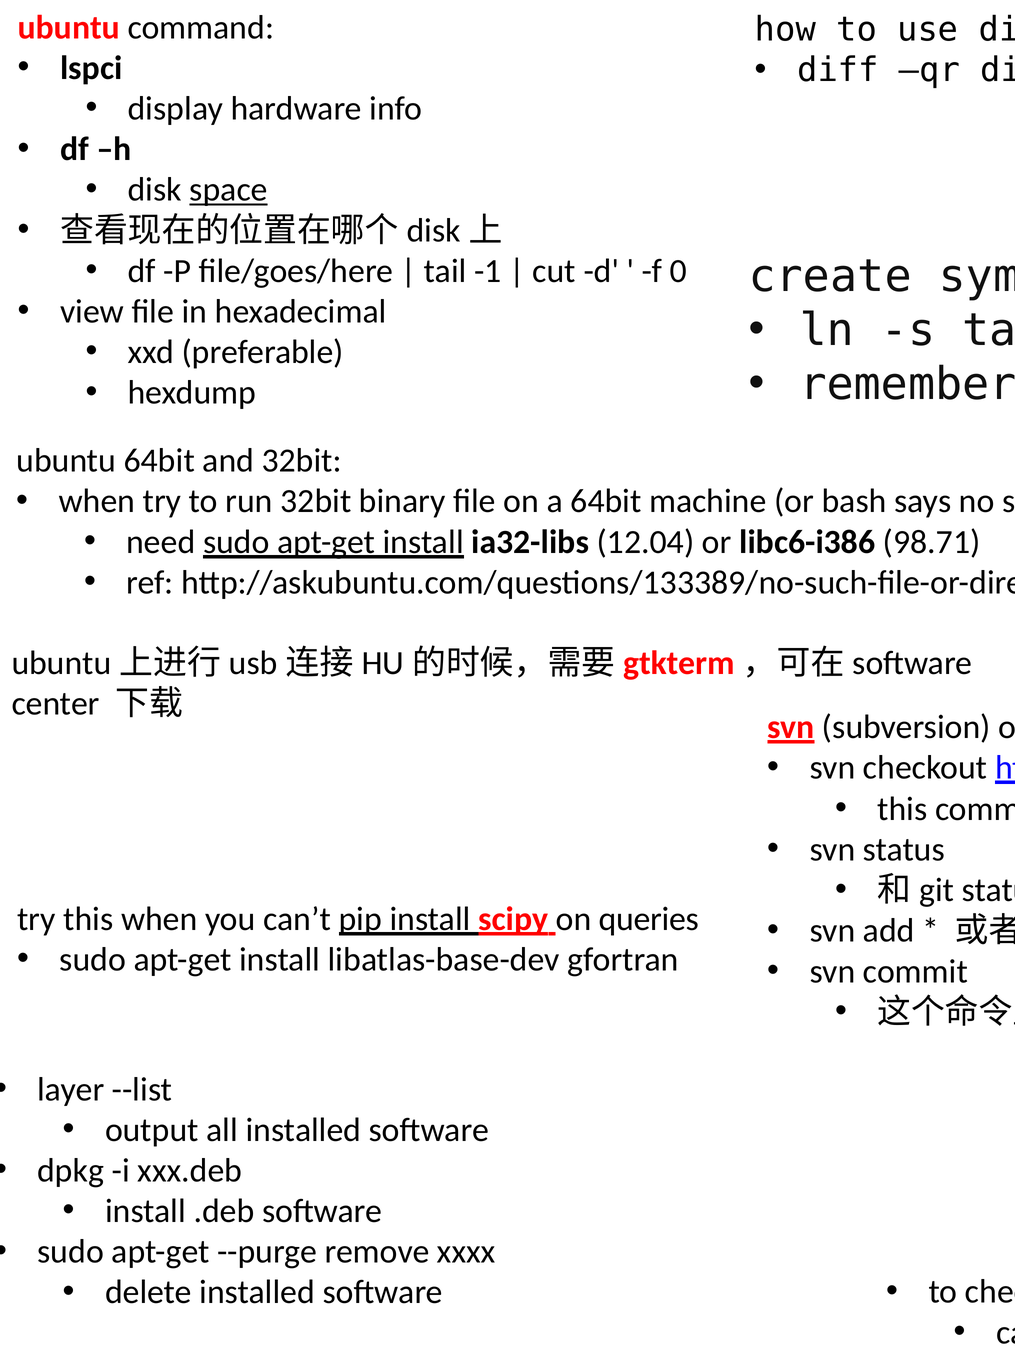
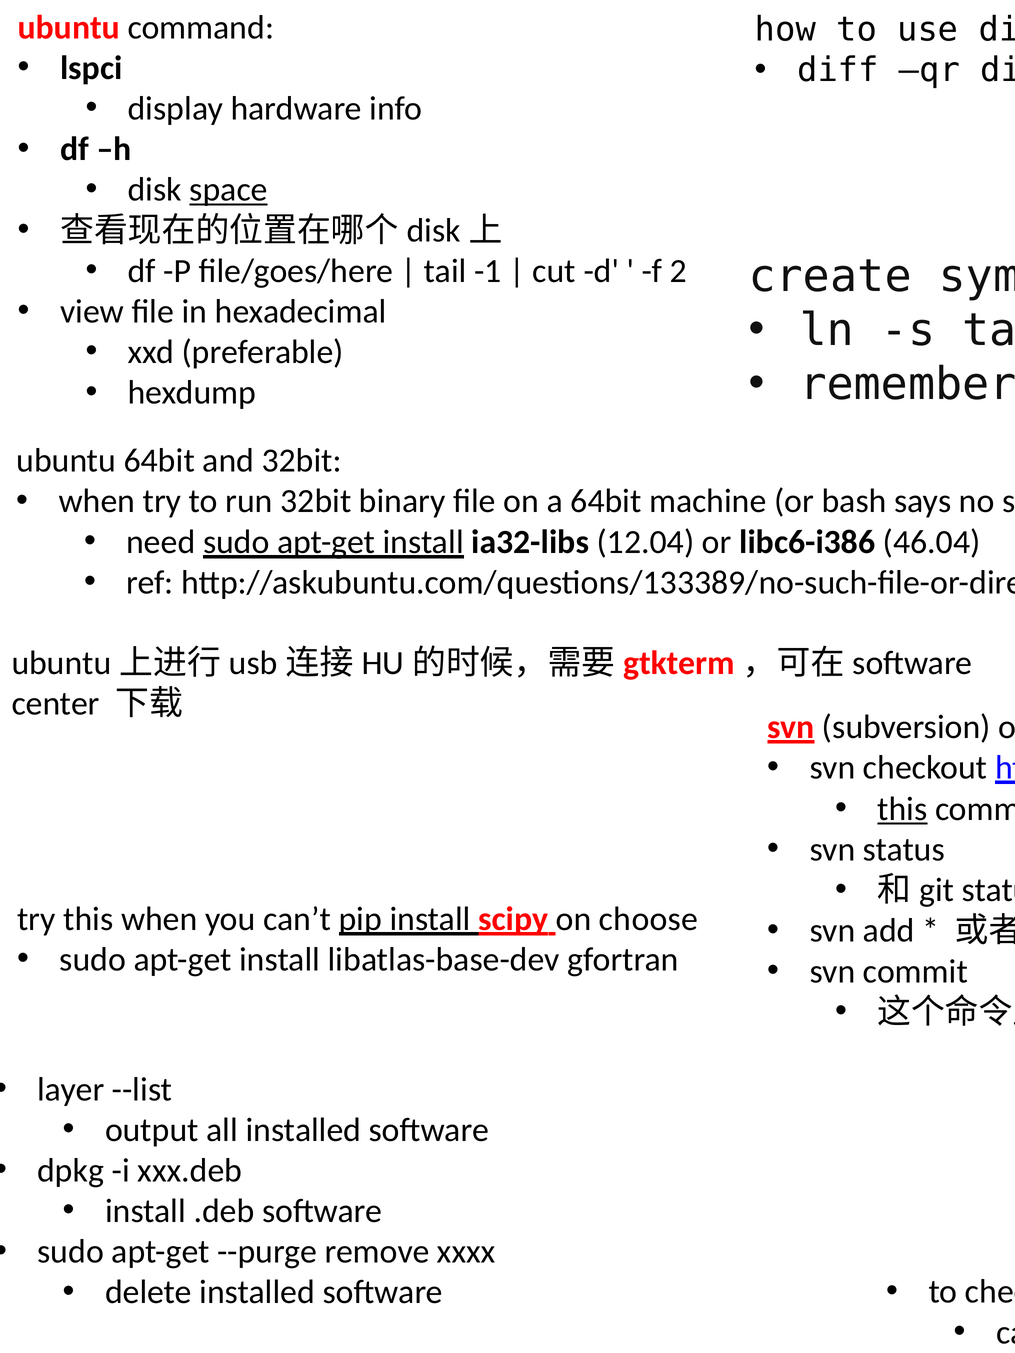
0: 0 -> 2 (678, 271)
98.71: 98.71 -> 46.04 (932, 542)
this underline: none -> present (902, 809)
queries: queries -> choose (649, 919)
